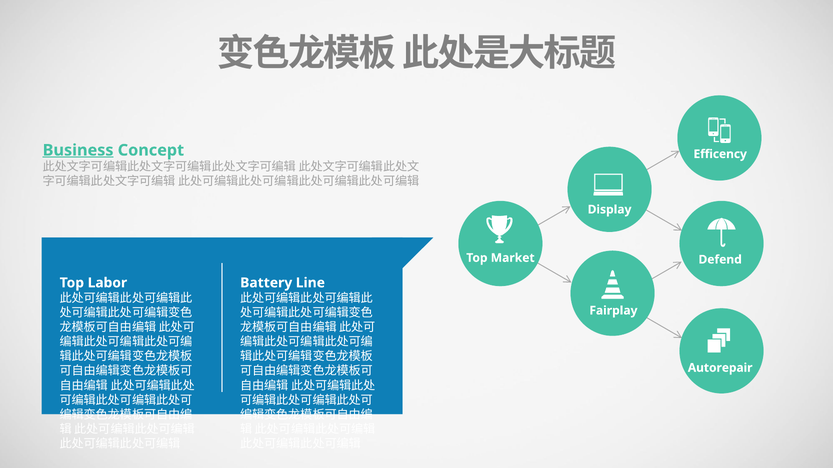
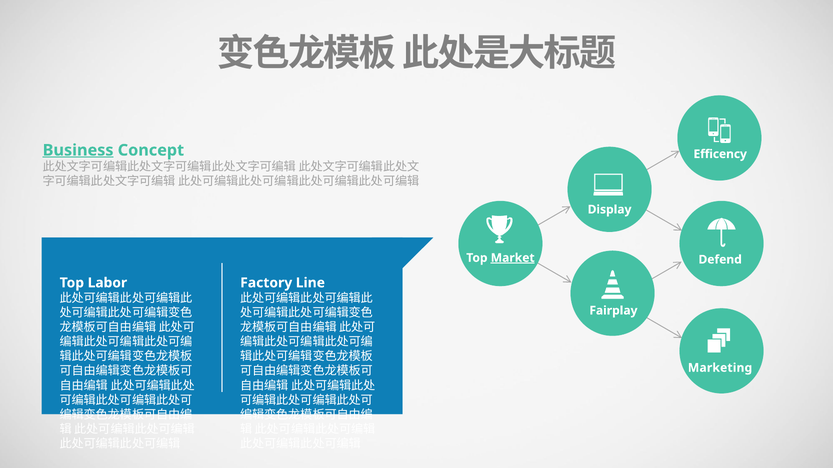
Market underline: none -> present (513, 258)
Battery: Battery -> Factory (266, 283)
Autorepair: Autorepair -> Marketing (720, 368)
